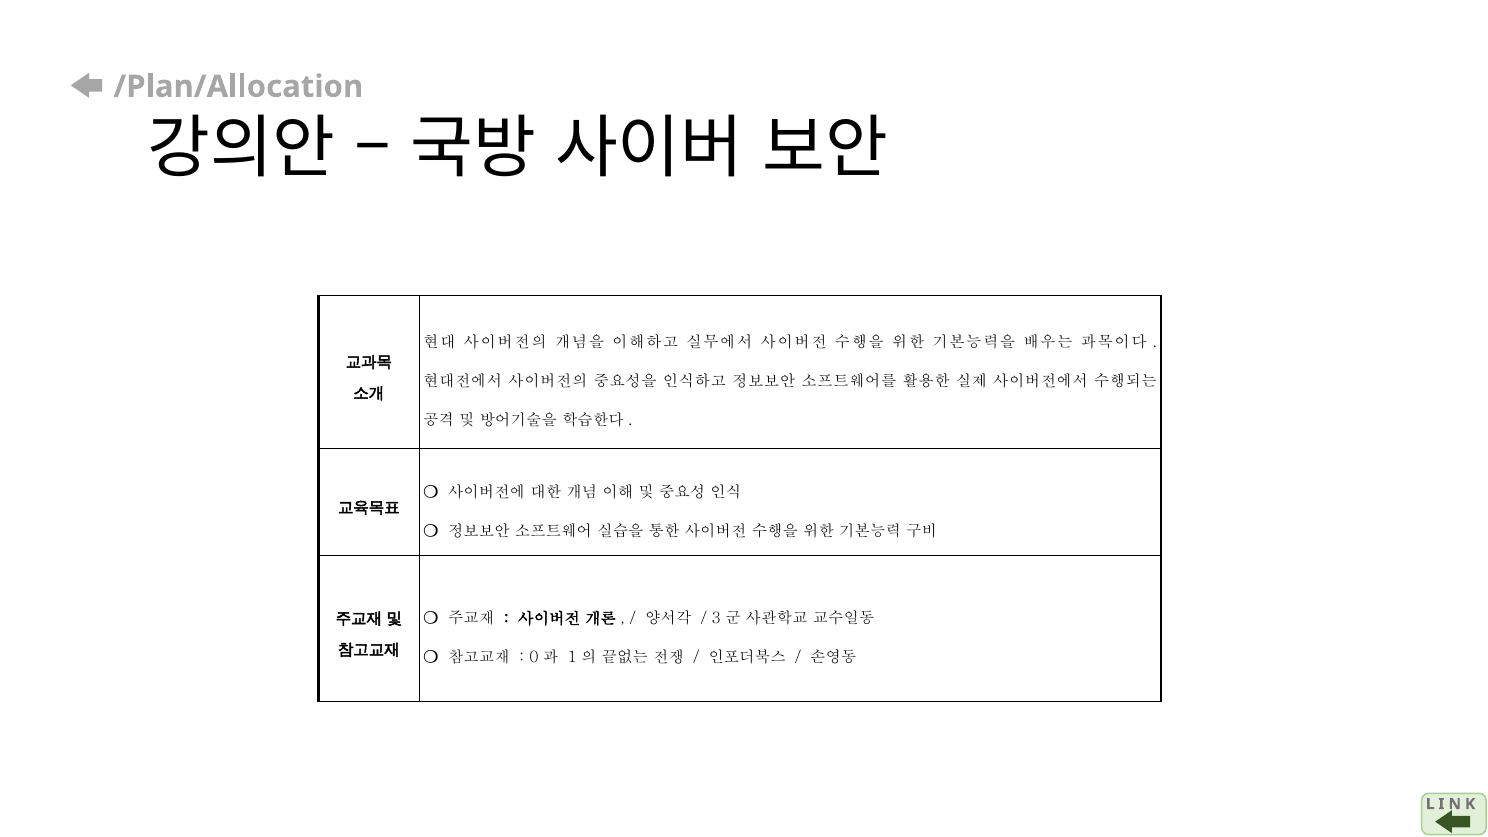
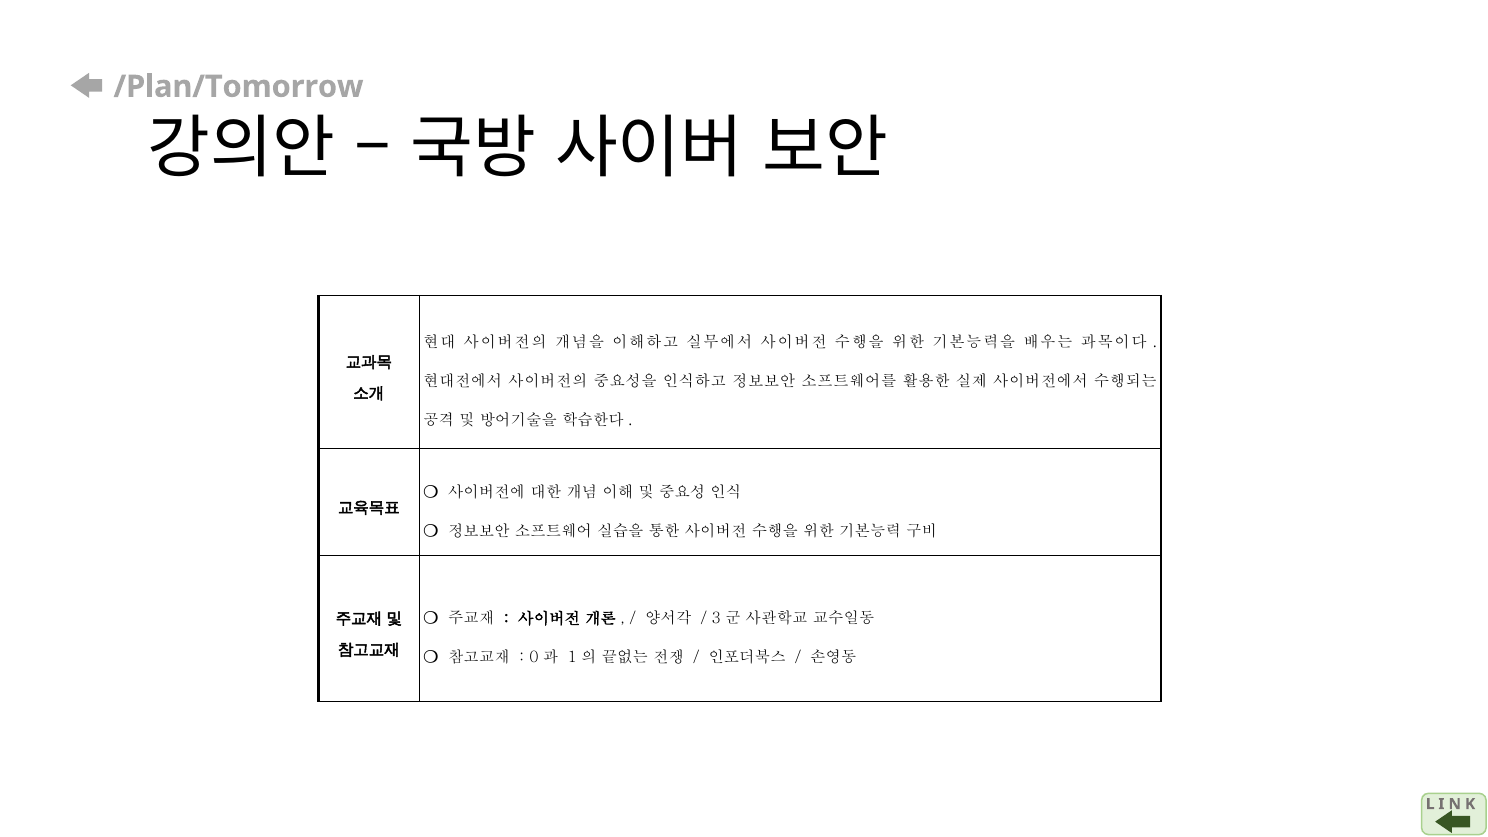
/Plan/Allocation: /Plan/Allocation -> /Plan/Tomorrow (238, 87)
